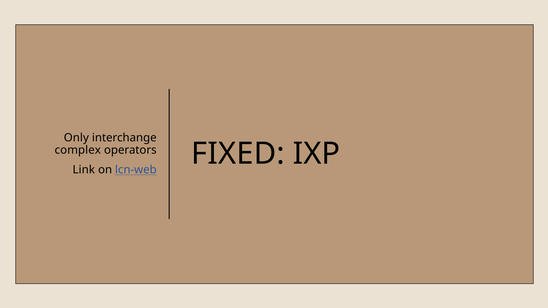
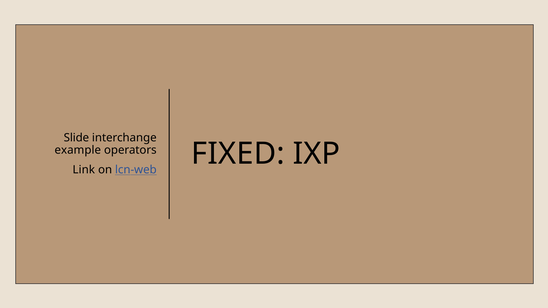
Only: Only -> Slide (76, 138)
complex: complex -> example (78, 150)
